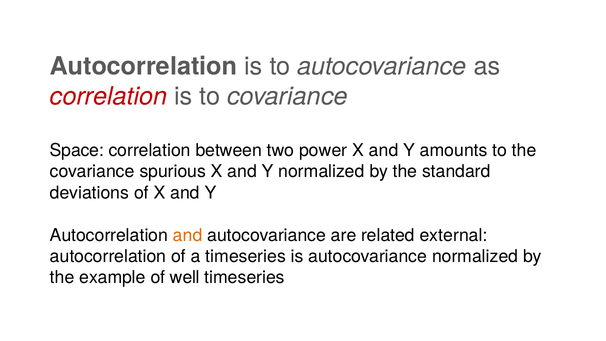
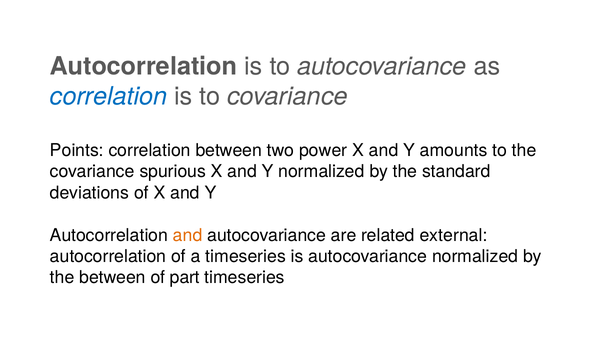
correlation colour: red -> blue (109, 96)
Space: Space -> Points (77, 150)
the example: example -> between (112, 277)
well: well -> part (185, 277)
